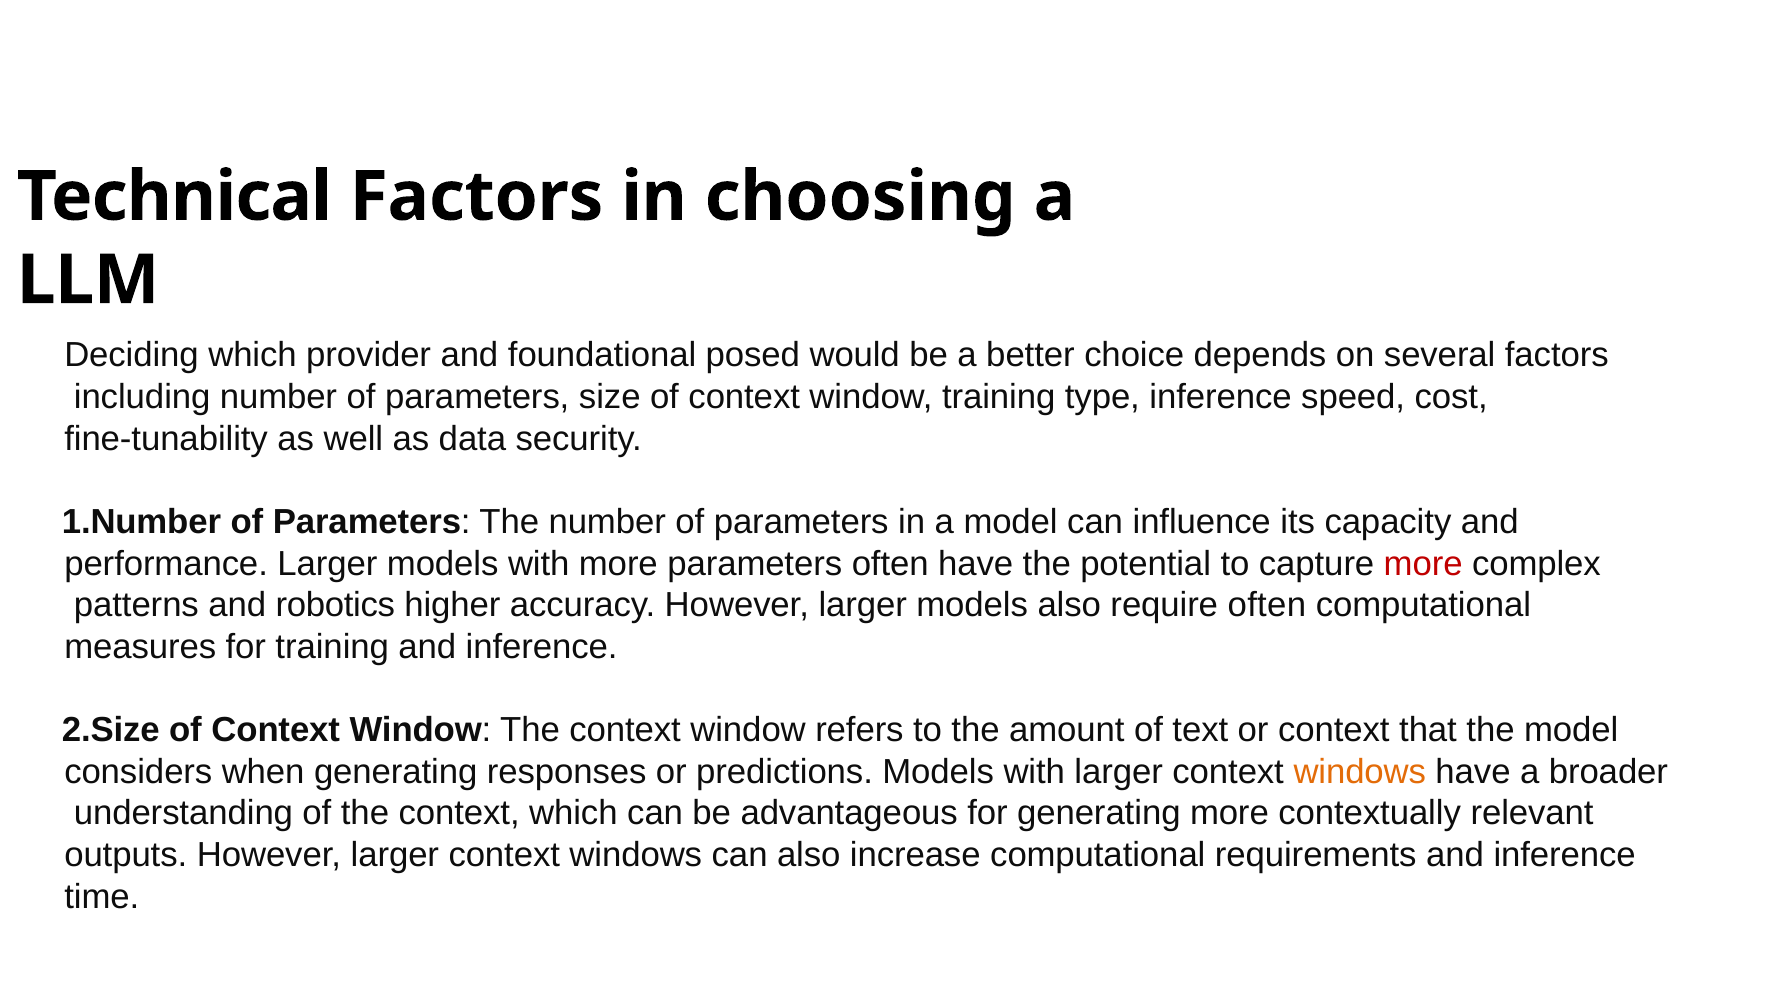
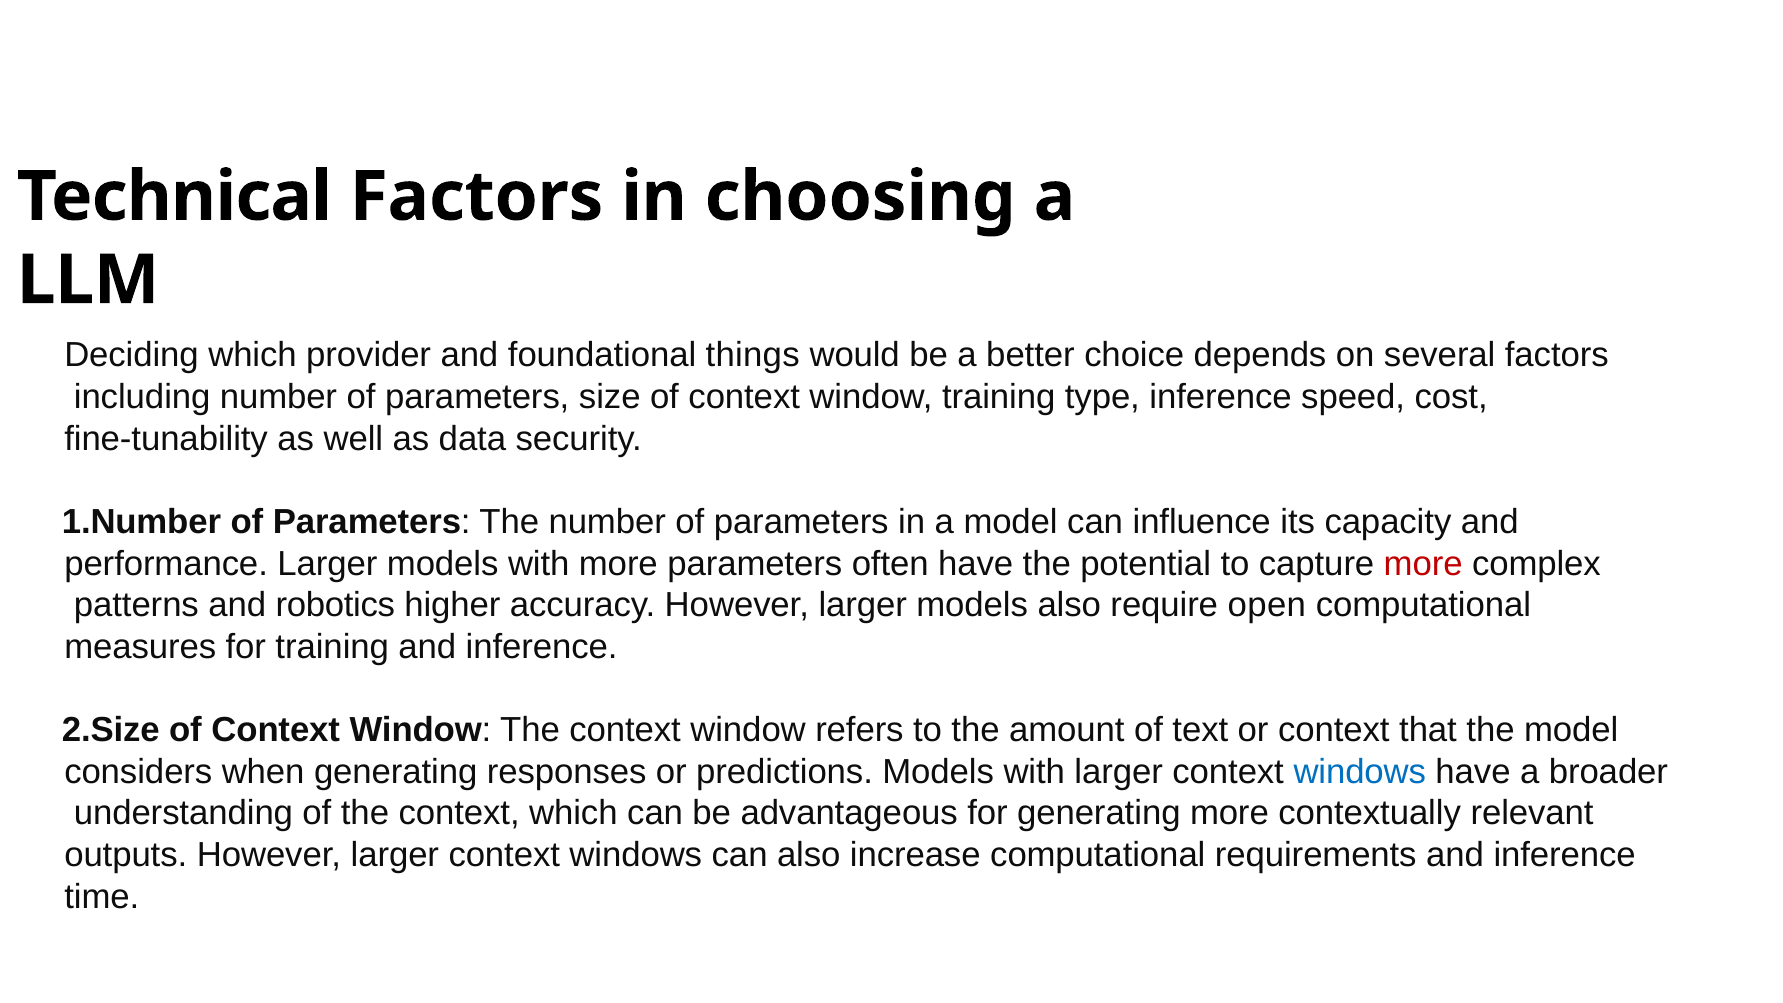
posed: posed -> things (753, 355)
require often: often -> open (1267, 605)
windows colour: orange -> blue (1360, 772)
